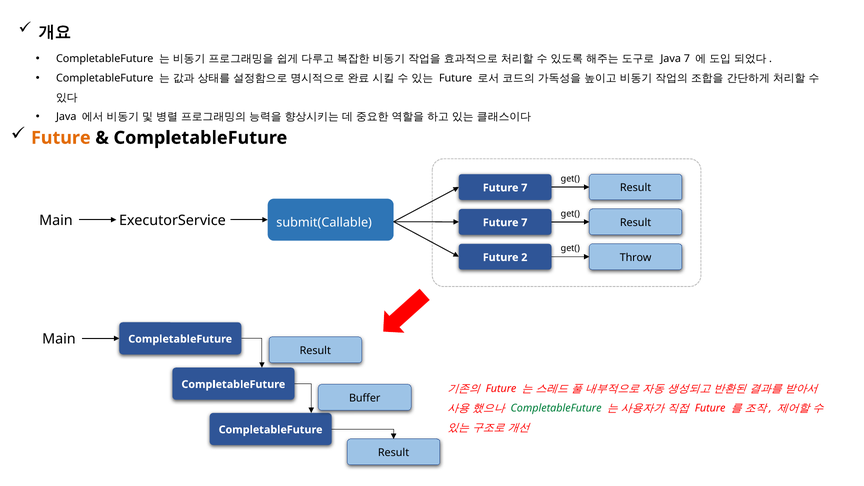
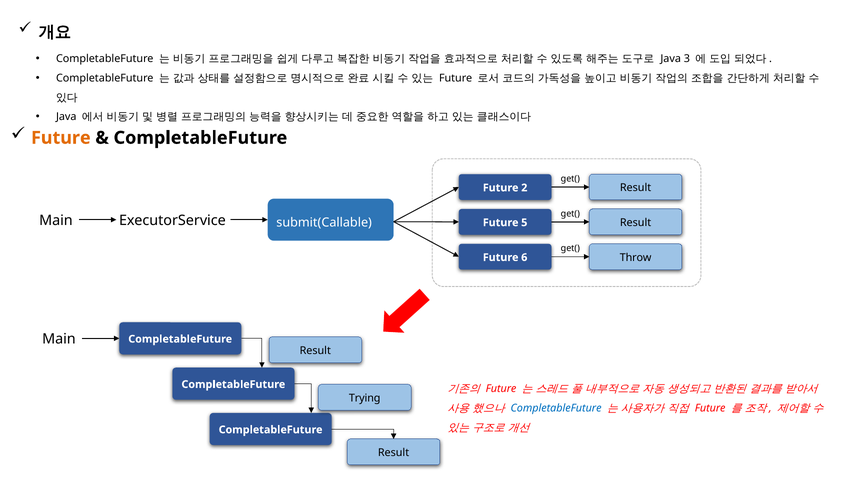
Java 7: 7 -> 3 (687, 59)
7: 7 -> 2 (524, 188)
submit(Callable Future 7: 7 -> 5 (524, 223)
2: 2 -> 6 (524, 257)
Buffer: Buffer -> Trying (365, 398)
CompletableFuture colour: green -> blue (556, 408)
